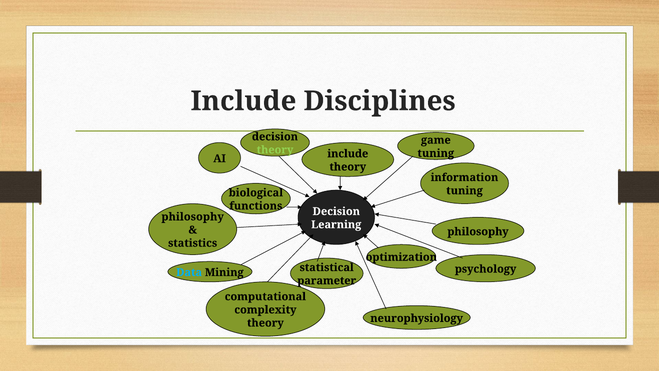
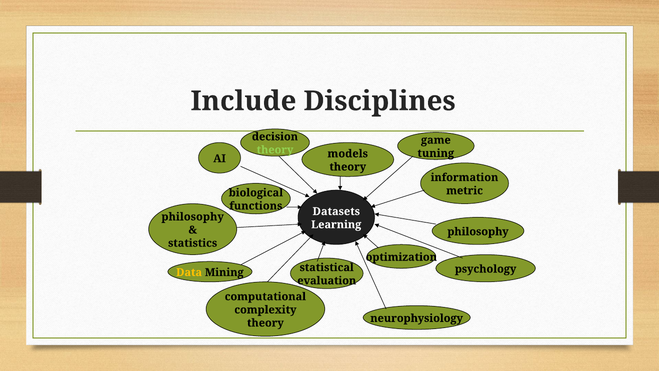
include: include -> models (348, 154)
tuning: tuning -> metric (465, 190)
Decision: Decision -> Datasets (336, 211)
Data colour: light blue -> yellow (189, 272)
parameter: parameter -> evaluation (327, 280)
